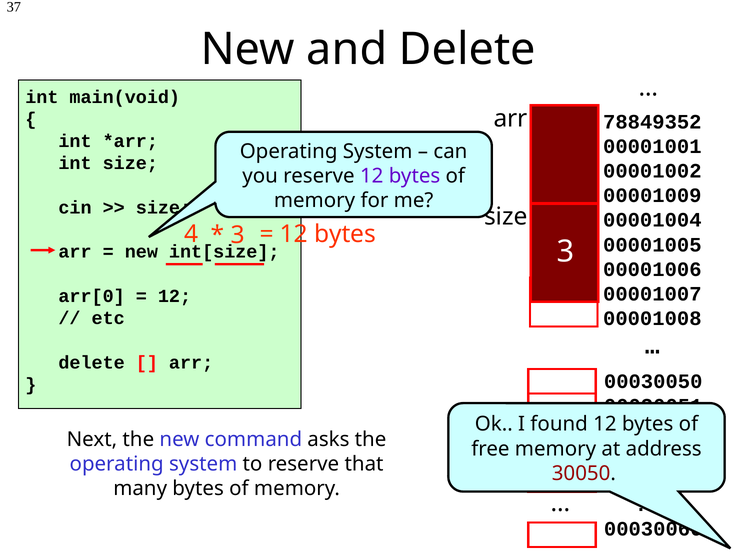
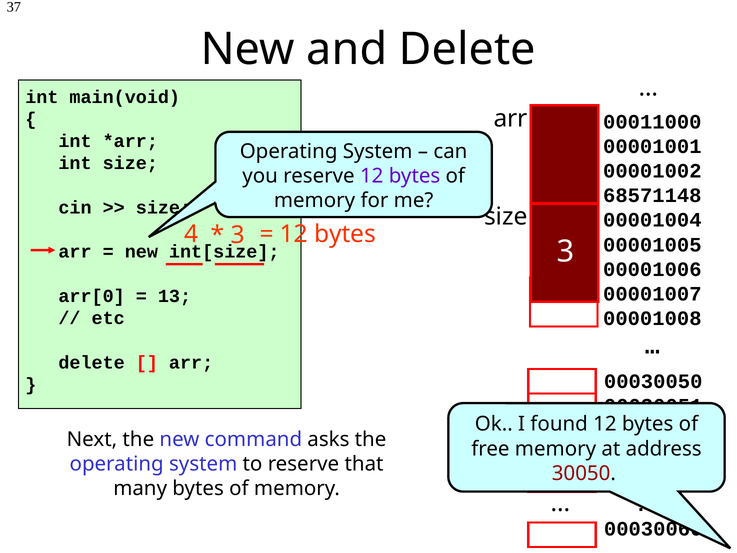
78849352: 78849352 -> 00011000 (652, 122)
00001009: 00001009 -> 68571148 (652, 195)
12: 12 -> 13 (175, 296)
